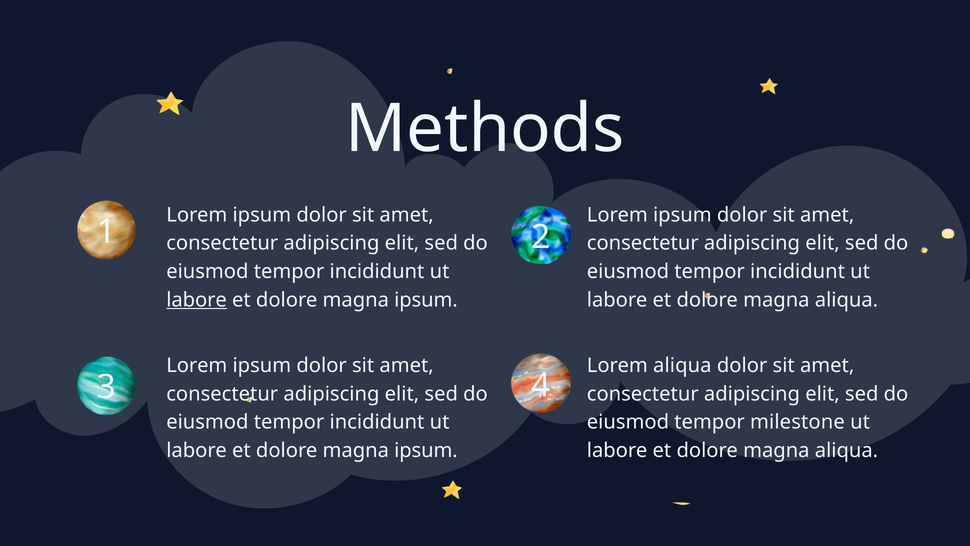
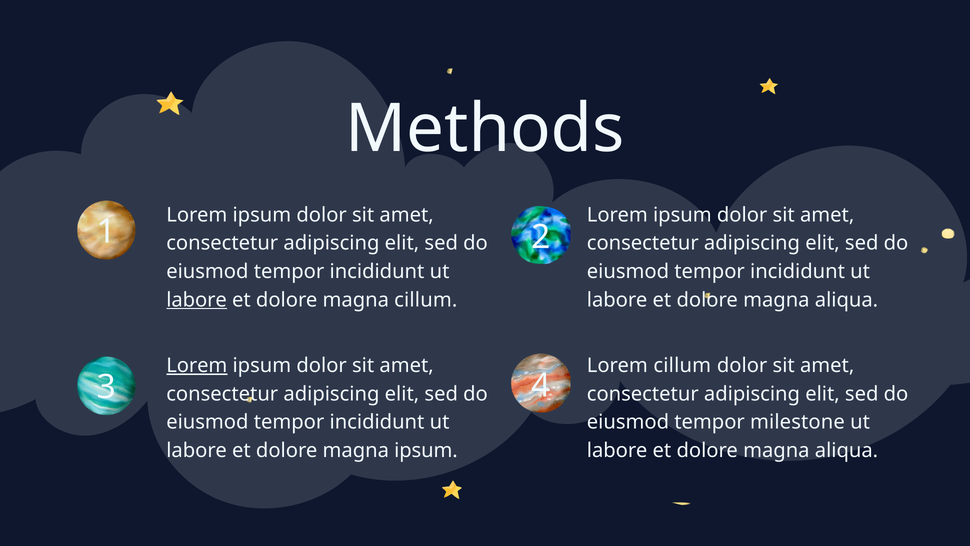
ipsum: ipsum -> cillum (426, 300)
Lorem underline: none -> present (197, 365)
Lorem aliqua: aliqua -> cillum (682, 365)
